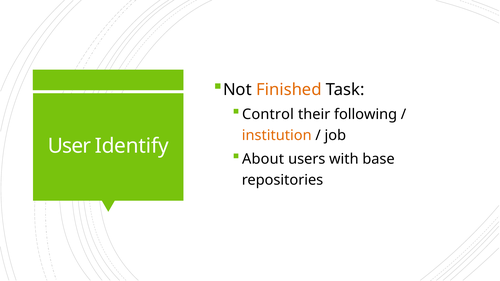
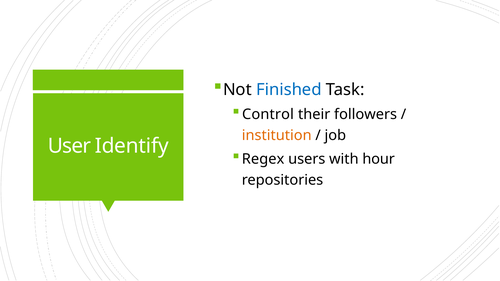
Finished colour: orange -> blue (289, 90)
following: following -> followers (366, 114)
About: About -> Regex (263, 159)
base: base -> hour (379, 159)
